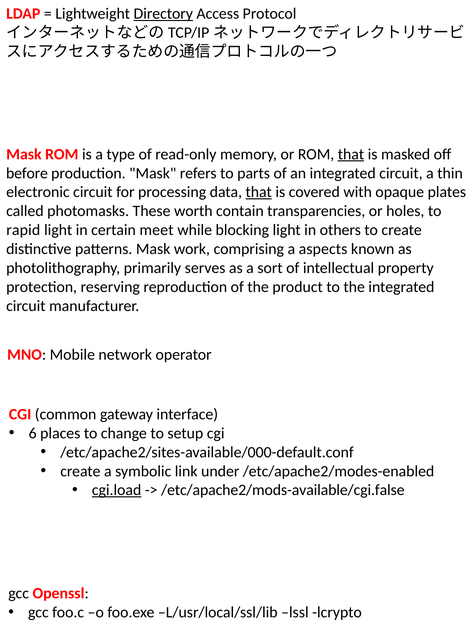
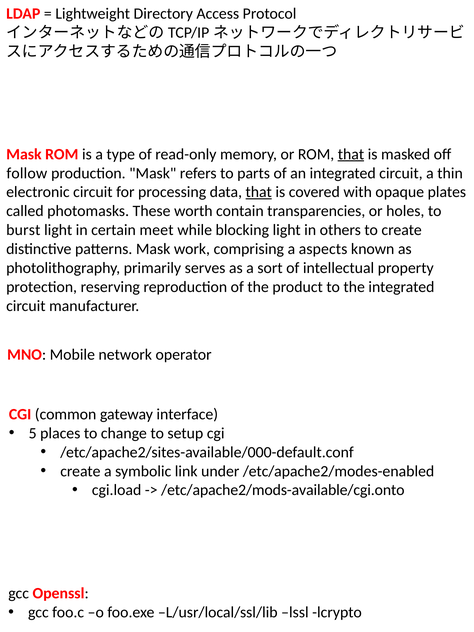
Directory underline: present -> none (163, 14)
before: before -> follow (27, 173)
rapid: rapid -> burst (23, 230)
6: 6 -> 5 (33, 433)
cgi.load underline: present -> none (117, 490)
/etc/apache2/mods-available/cgi.false: /etc/apache2/mods-available/cgi.false -> /etc/apache2/mods-available/cgi.onto (283, 490)
